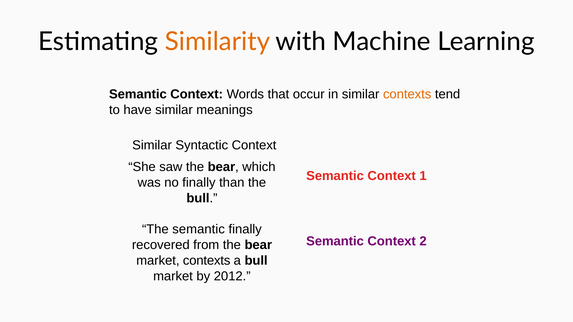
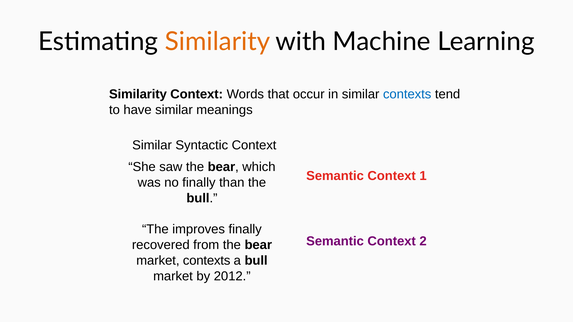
Semantic: Semantic -> Similarity (138, 94)
contexts colour: orange -> blue (407, 94)
The semantic: semantic -> improves (199, 230)
